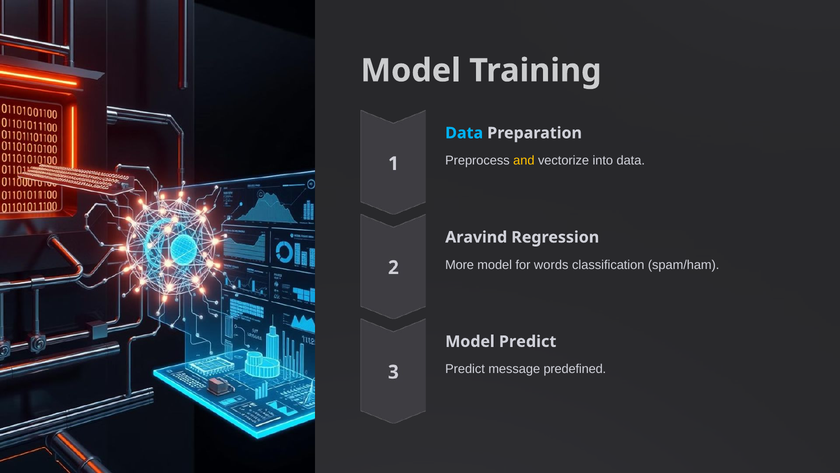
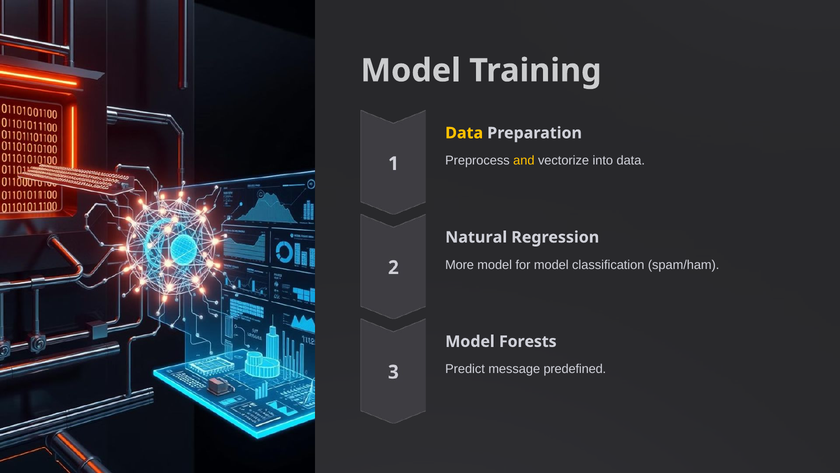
Data colour: light blue -> yellow (464, 133)
Aravind: Aravind -> Natural (476, 237)
for words: words -> model (551, 265)
Model Predict: Predict -> Forests (528, 341)
